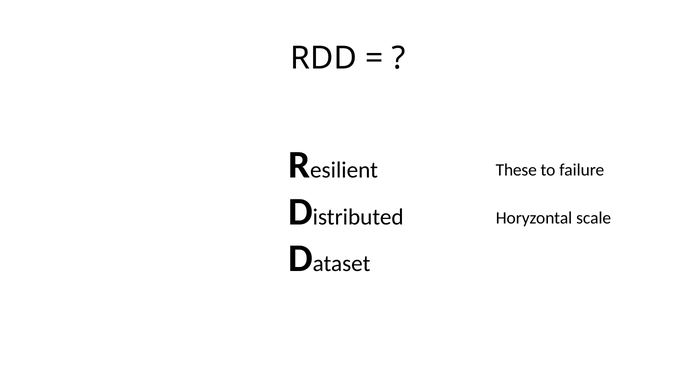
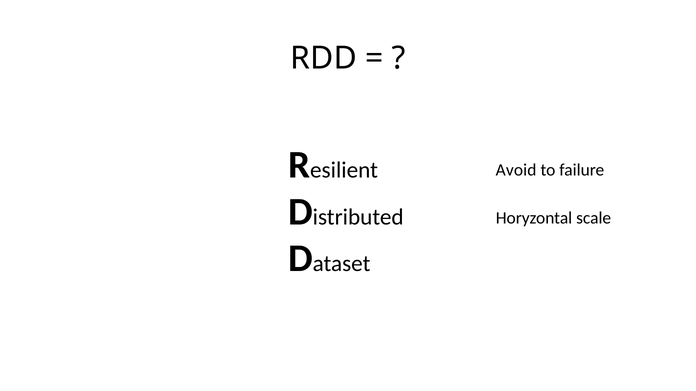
These: These -> Avoid (516, 170)
